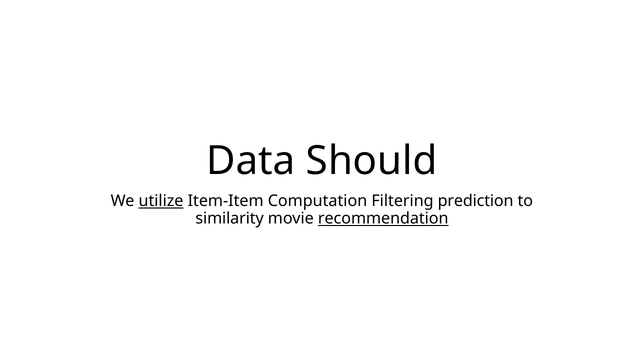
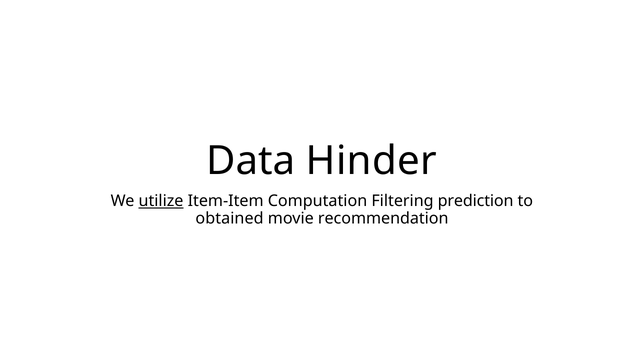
Should: Should -> Hinder (372, 161)
similarity: similarity -> obtained (230, 219)
recommendation underline: present -> none (383, 219)
